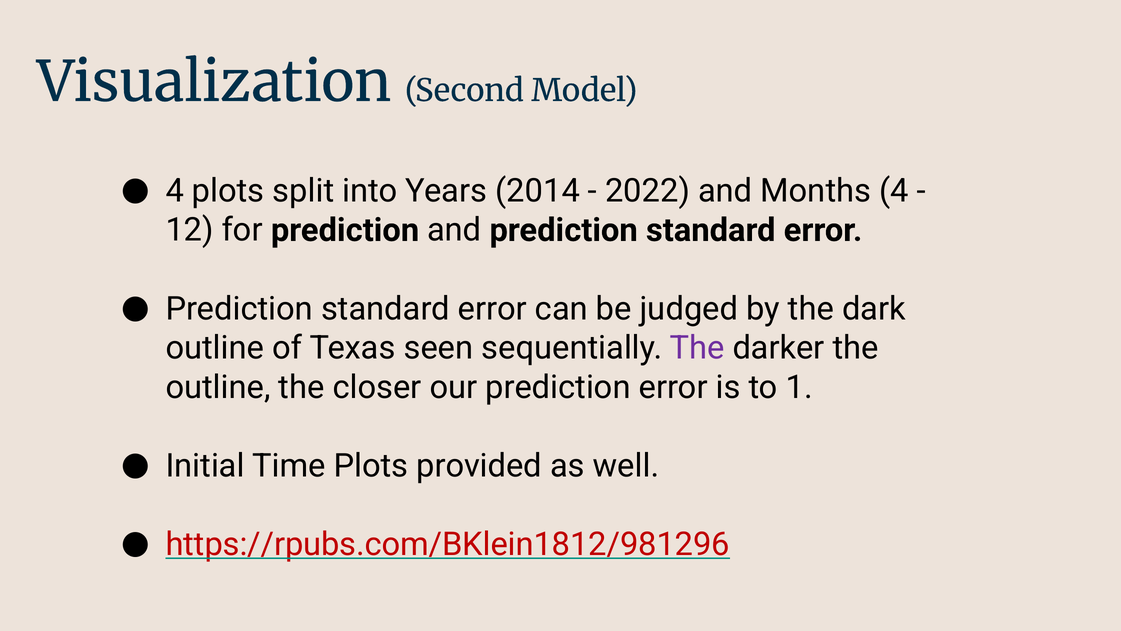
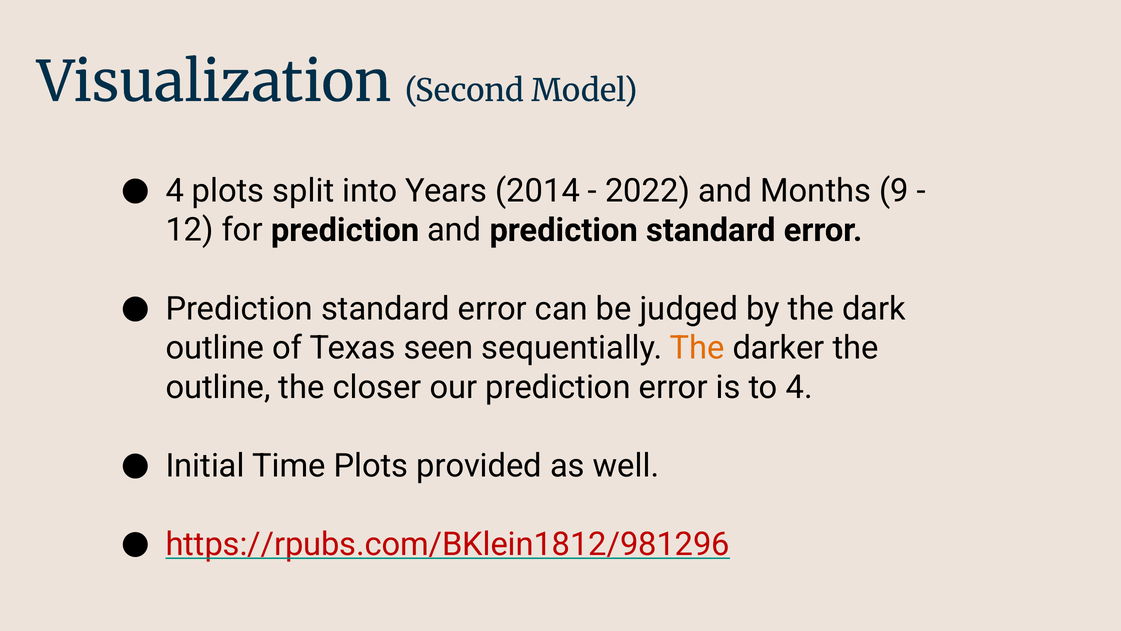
Months 4: 4 -> 9 (894, 191)
The colour: purple -> orange (697, 348)
to 1: 1 -> 4 (799, 387)
